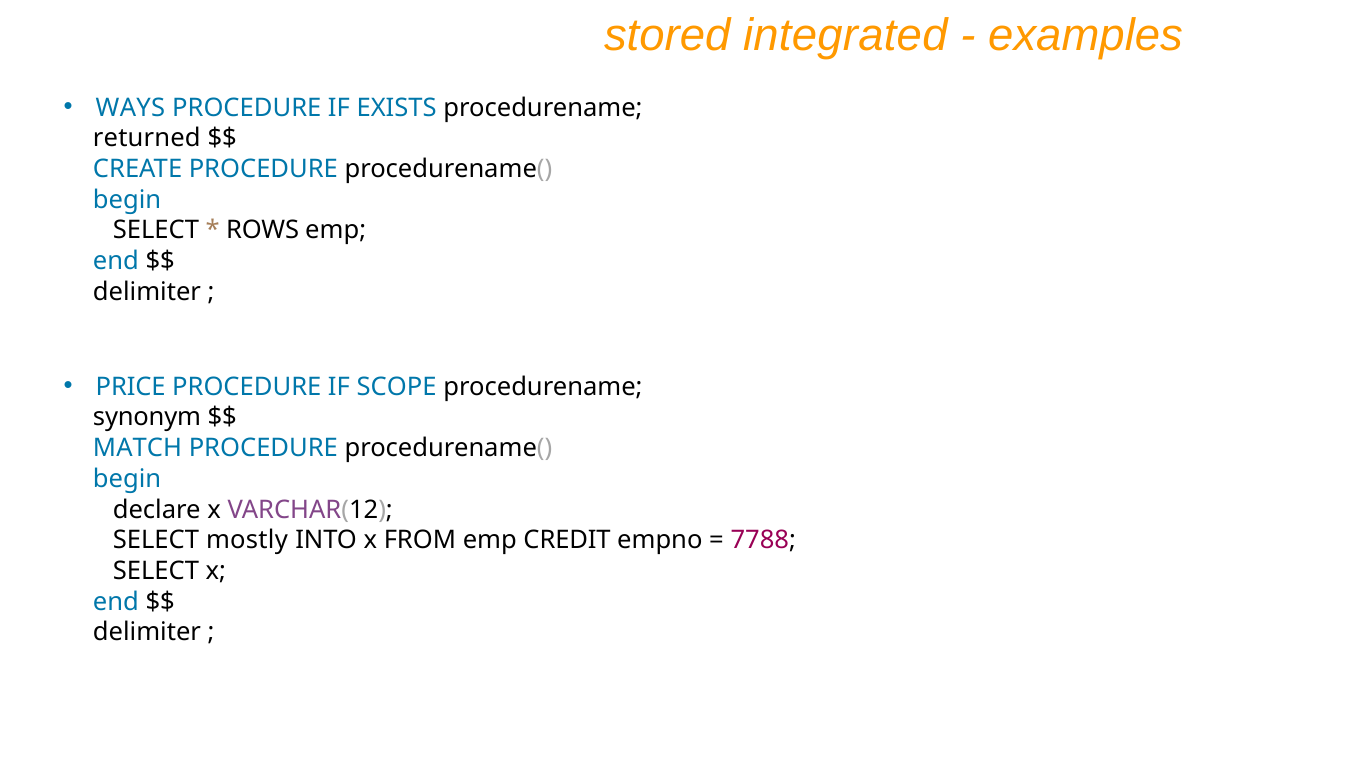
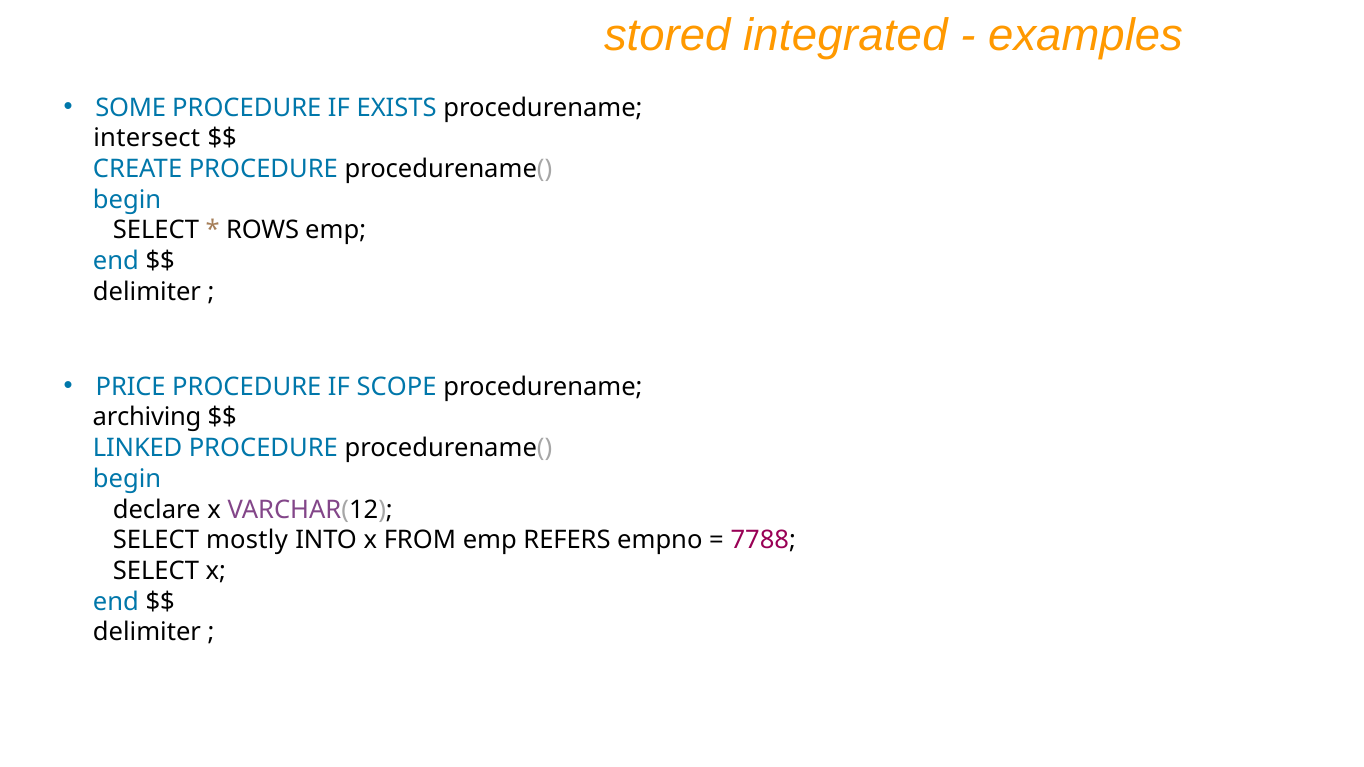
WAYS: WAYS -> SOME (131, 108)
returned: returned -> intersect (147, 138)
synonym: synonym -> archiving (147, 418)
MATCH: MATCH -> LINKED (138, 448)
CREDIT: CREDIT -> REFERS (567, 540)
